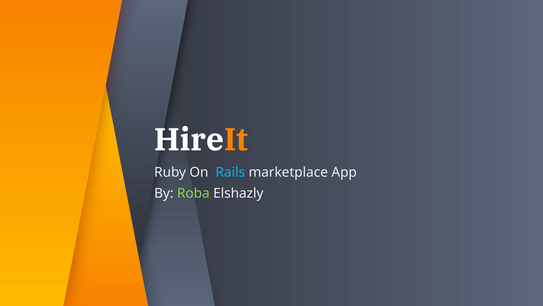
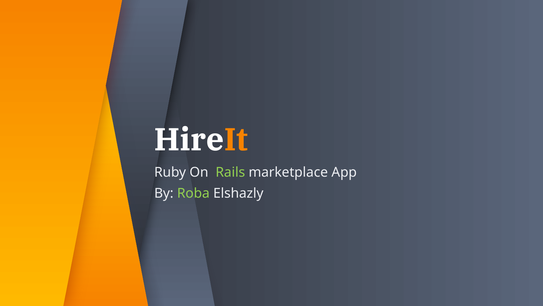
Rails colour: light blue -> light green (230, 172)
